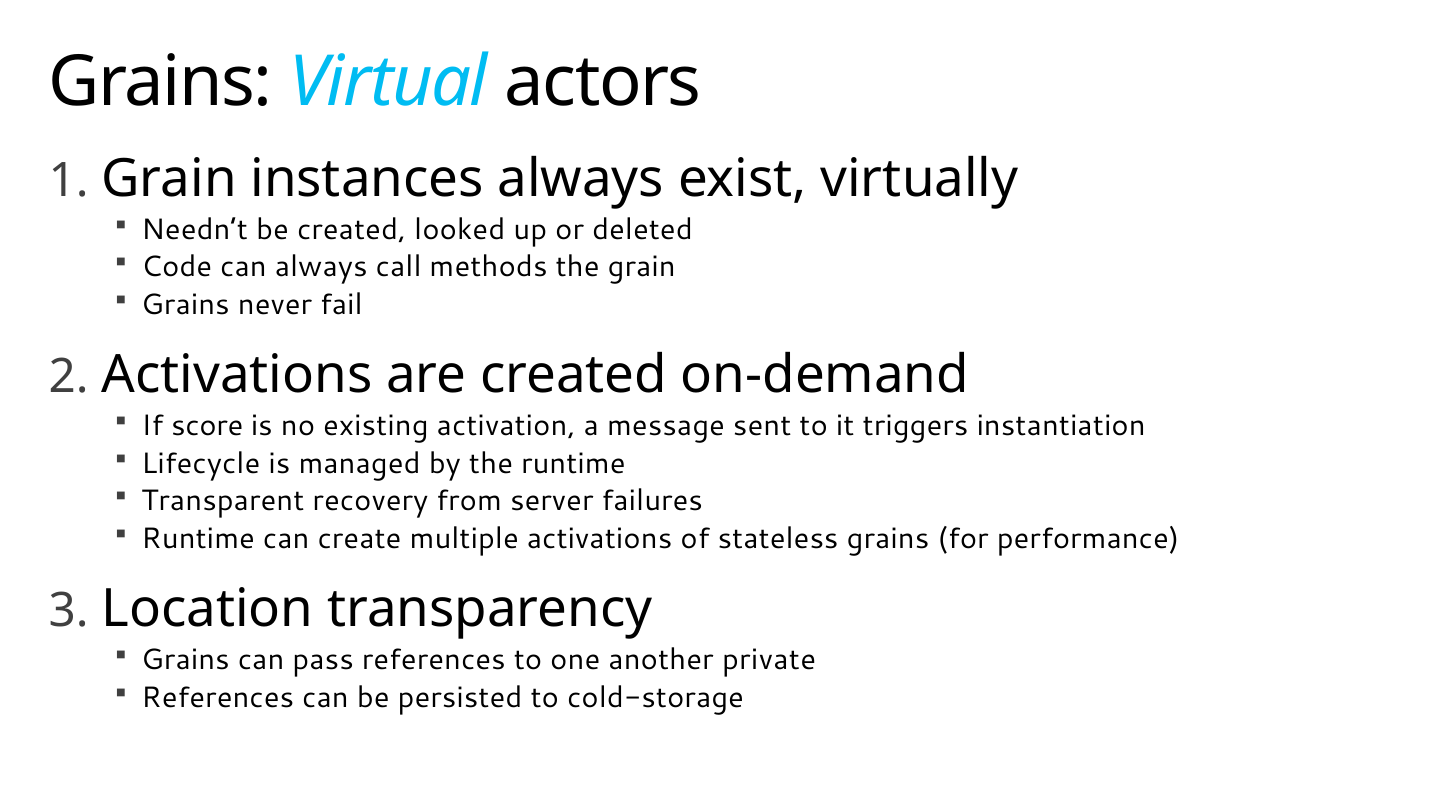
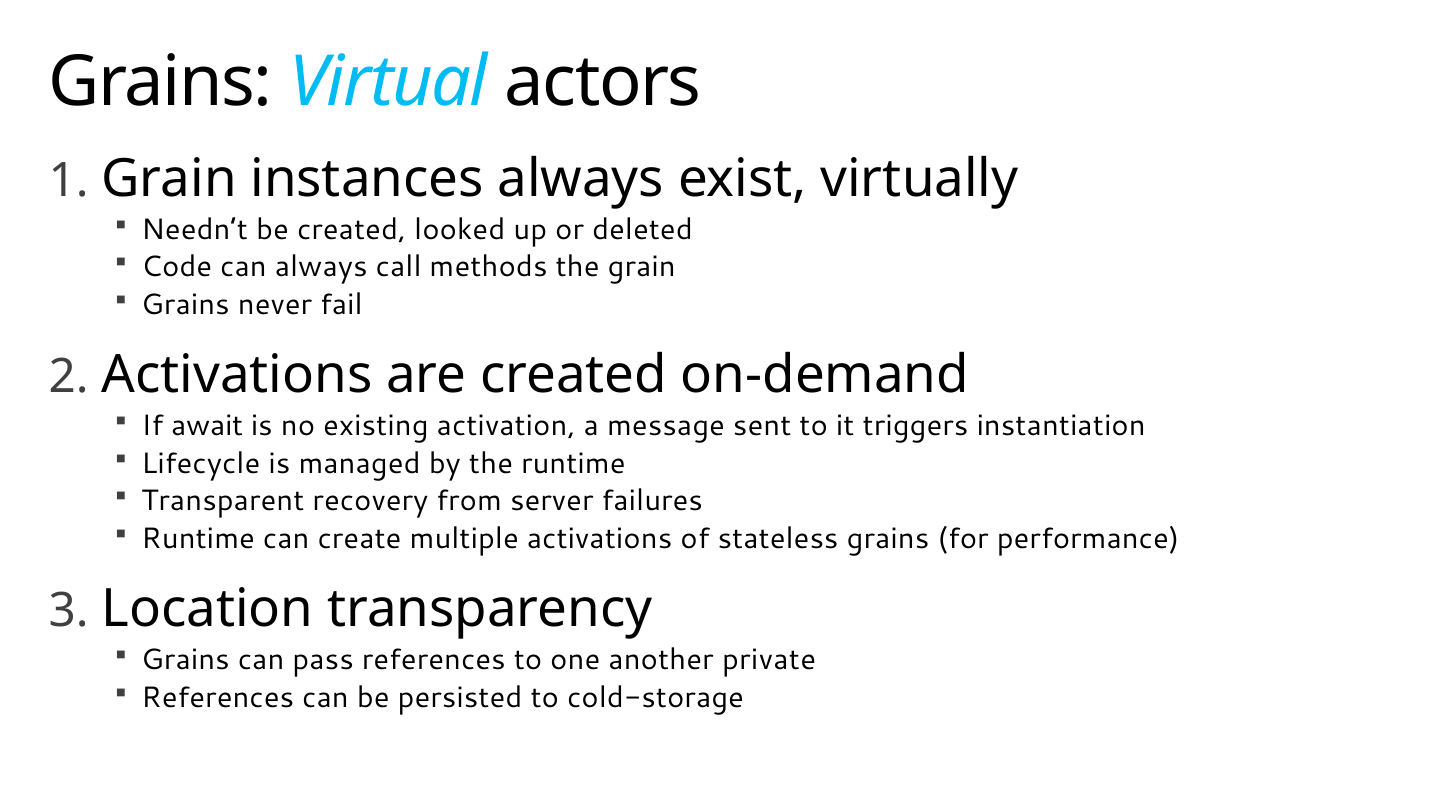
score: score -> await (207, 426)
